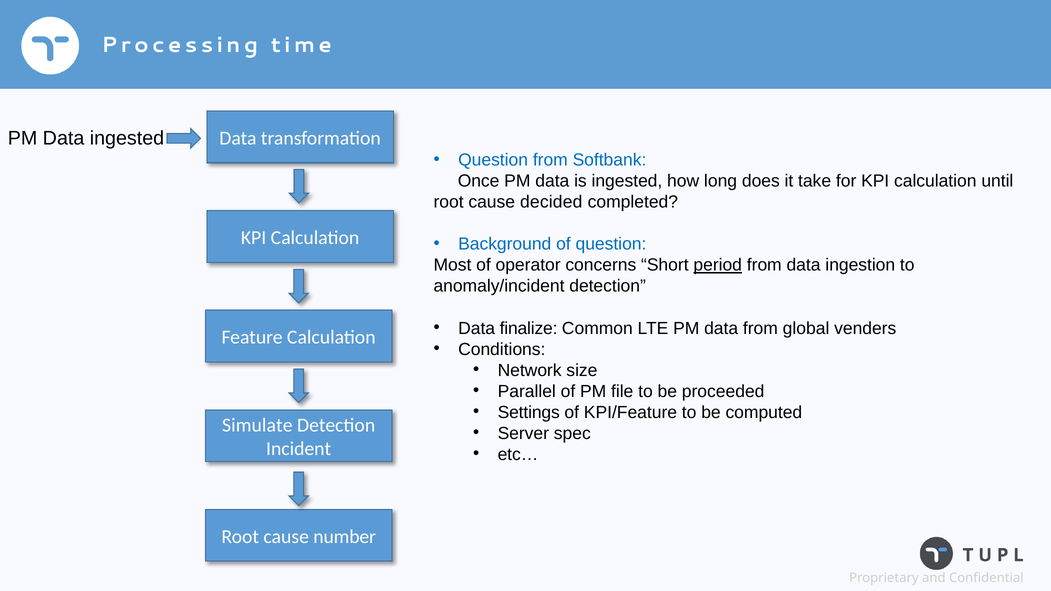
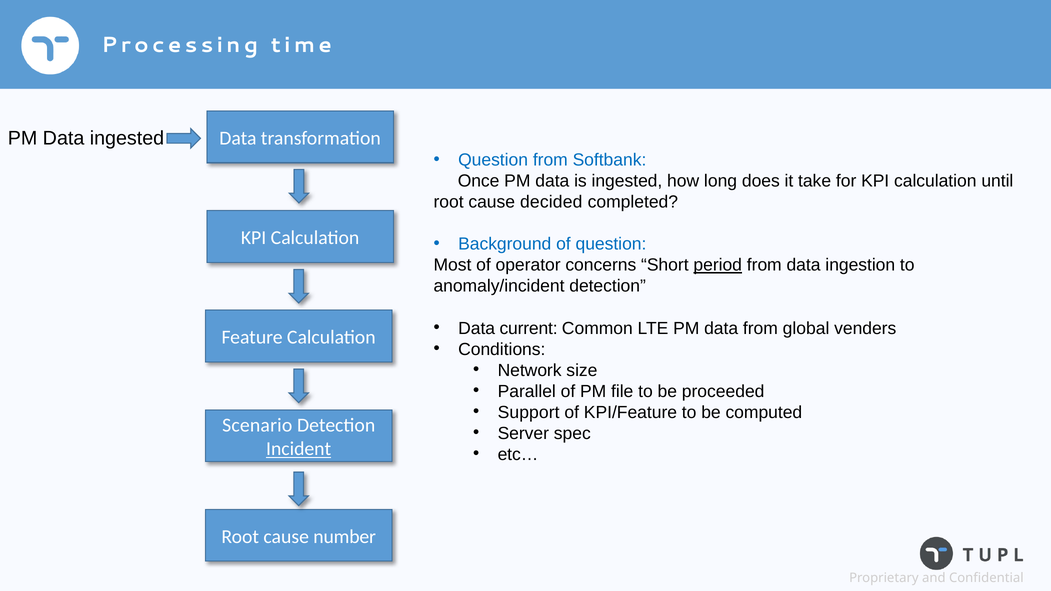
finalize: finalize -> current (529, 328)
Settings: Settings -> Support (529, 412)
Simulate: Simulate -> Scenario (257, 425)
Incident underline: none -> present (299, 449)
